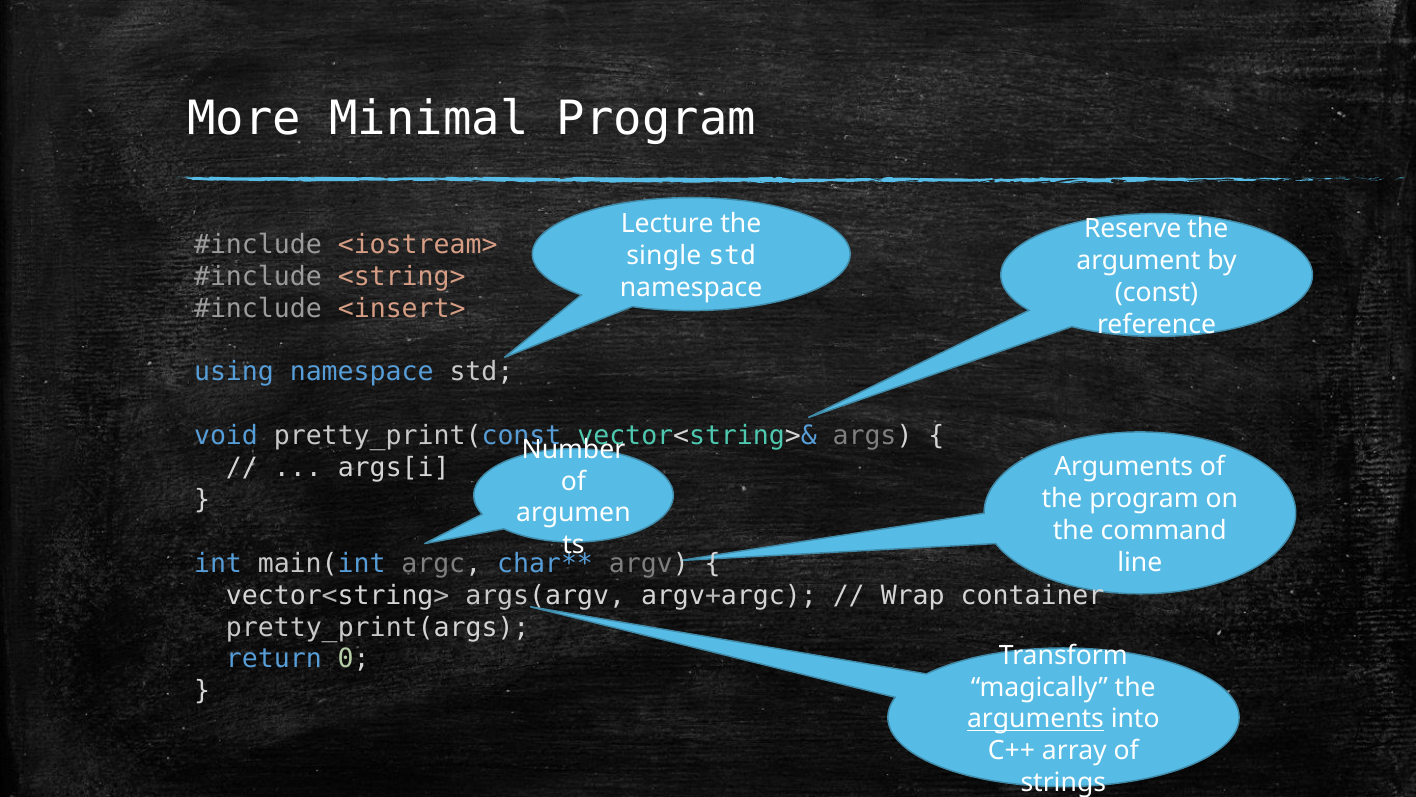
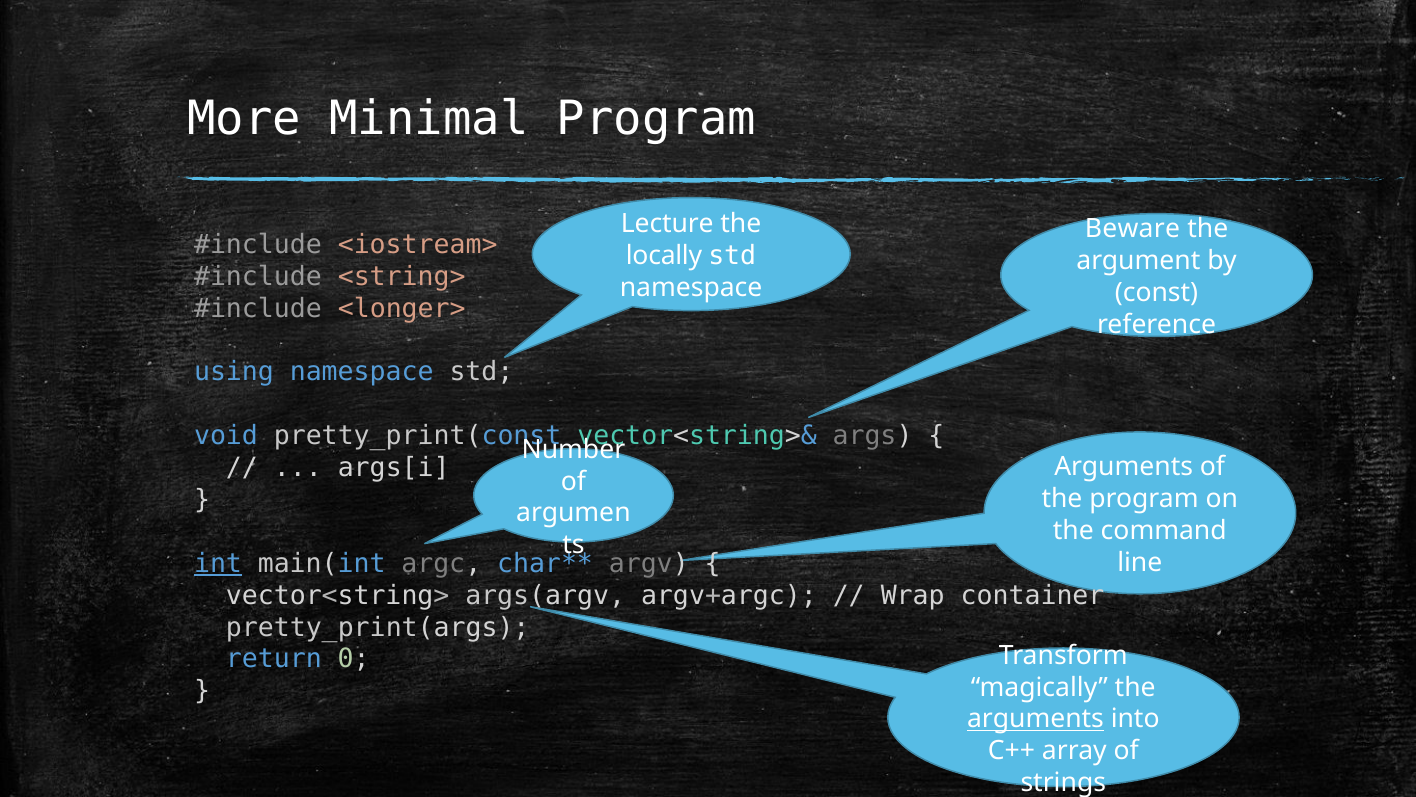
Reserve: Reserve -> Beware (1132, 229)
single: single -> locally (664, 256)
<insert>: <insert> -> <longer> (402, 308)
int underline: none -> present (218, 563)
